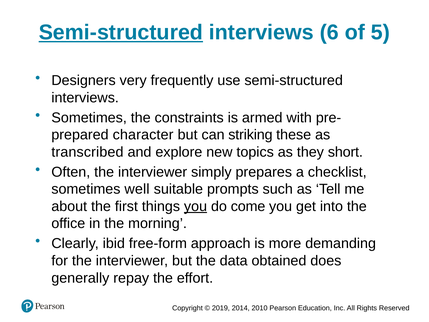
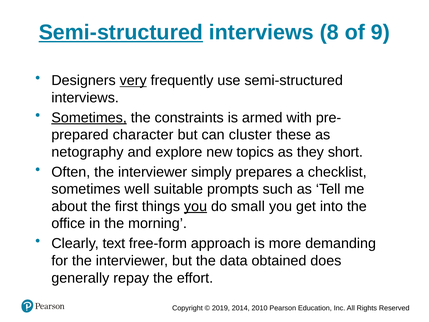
6: 6 -> 8 (329, 33)
5: 5 -> 9 (380, 33)
very underline: none -> present (133, 80)
Sometimes underline: none -> present (89, 118)
striking: striking -> cluster (250, 135)
transcribed: transcribed -> netography (87, 152)
come: come -> small (248, 206)
ibid: ibid -> text (114, 243)
